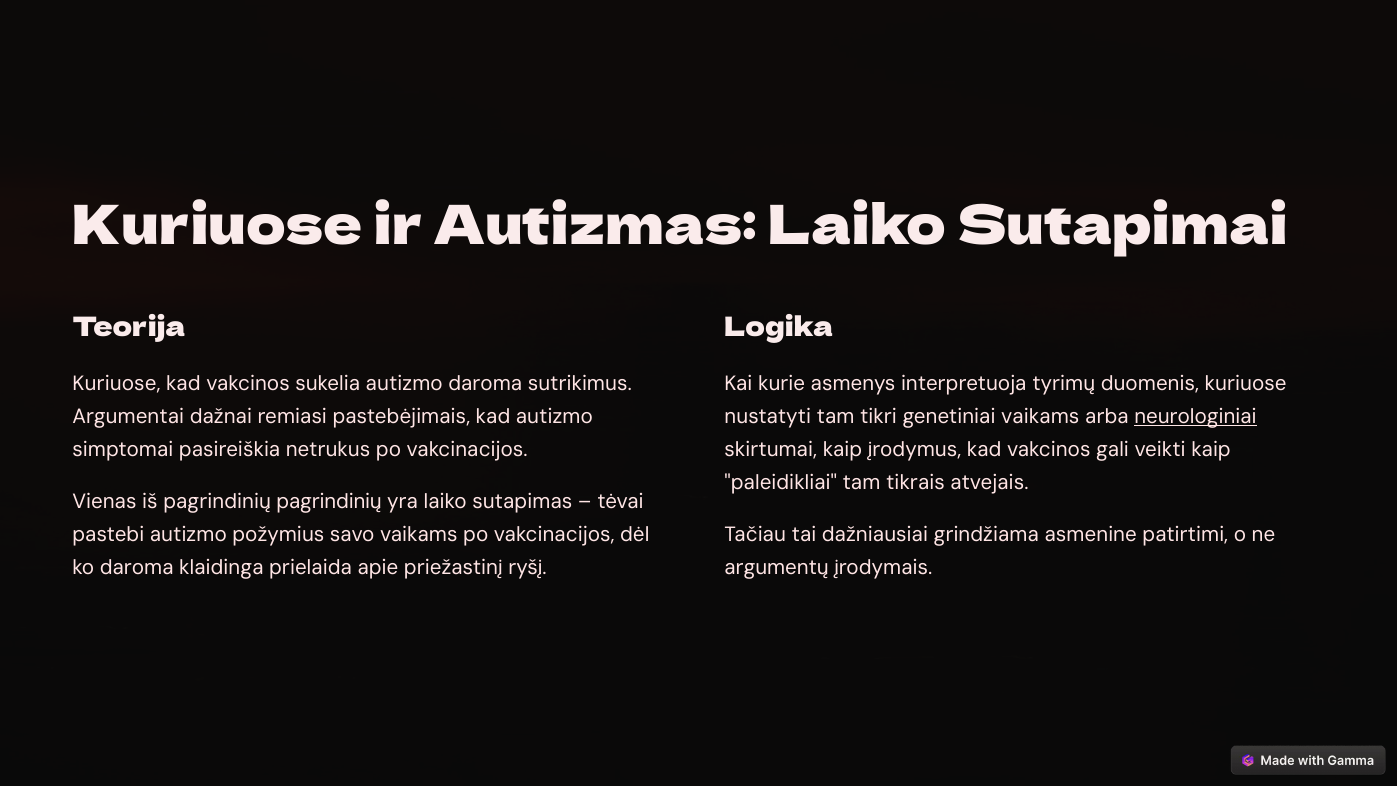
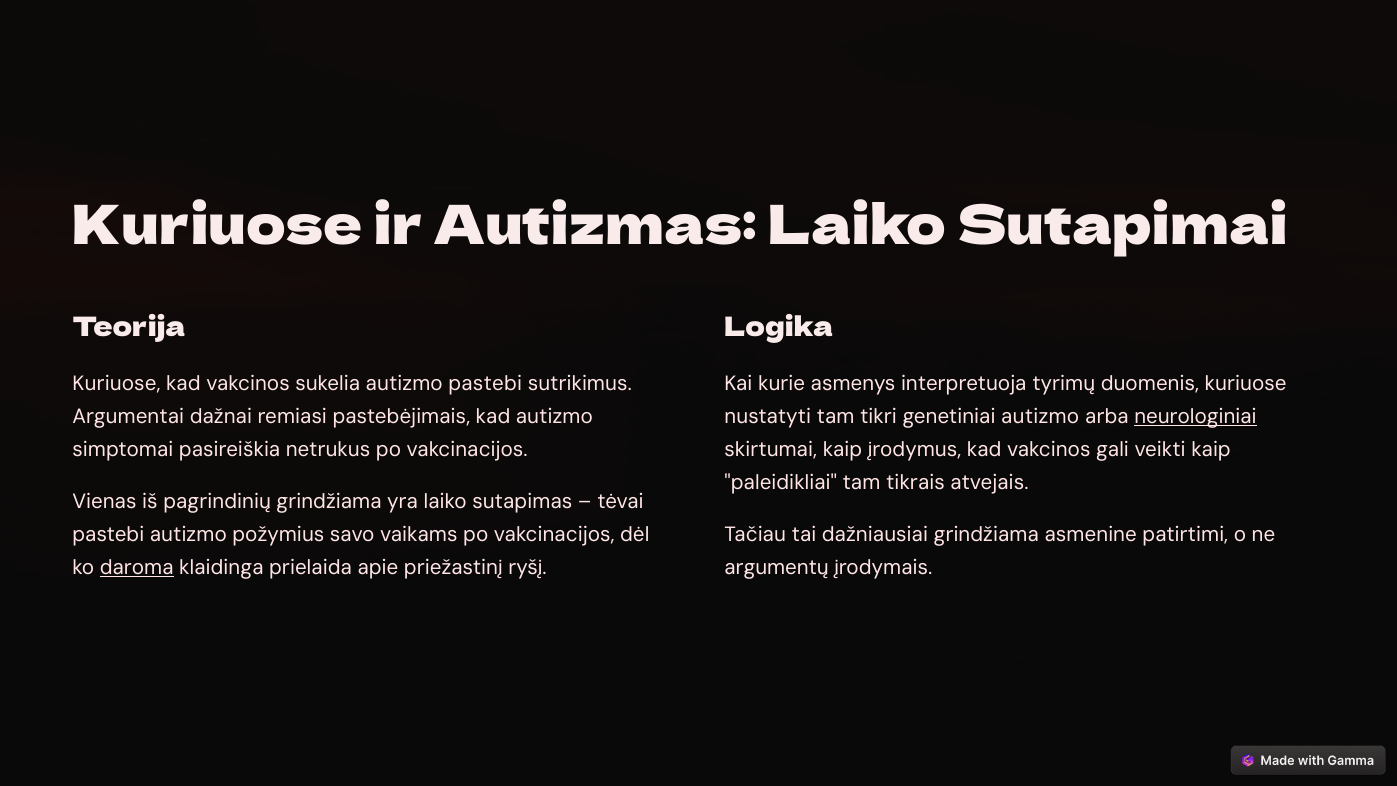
autizmo daroma: daroma -> pastebi (485, 384)
genetiniai vaikams: vaikams -> autizmo (1040, 417)
pagrindinių pagrindinių: pagrindinių -> grindžiama (329, 502)
daroma underline: none -> present (137, 567)
